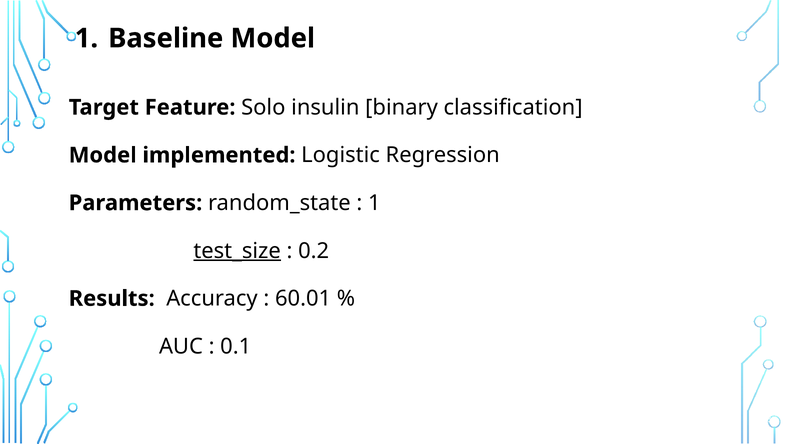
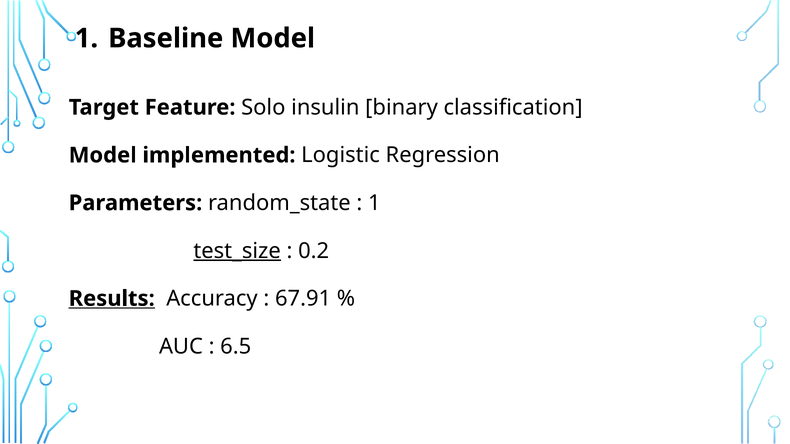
Results underline: none -> present (112, 299)
60.01: 60.01 -> 67.91 (303, 299)
0.1: 0.1 -> 6.5 (236, 347)
